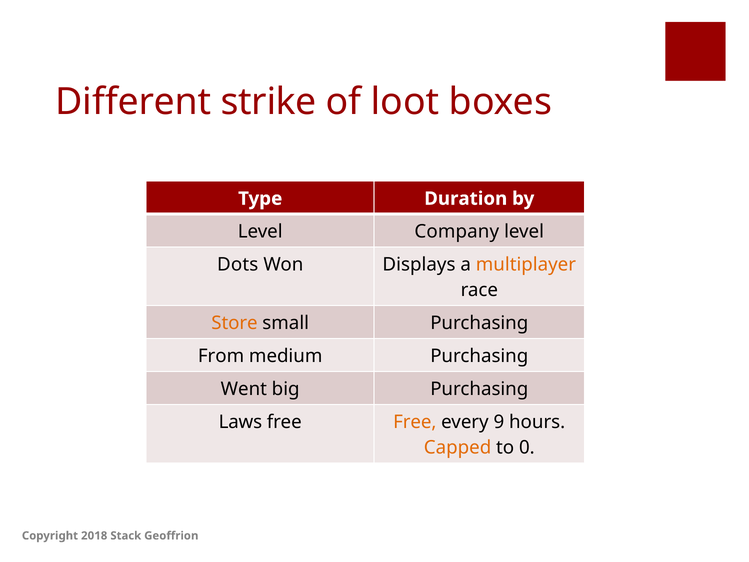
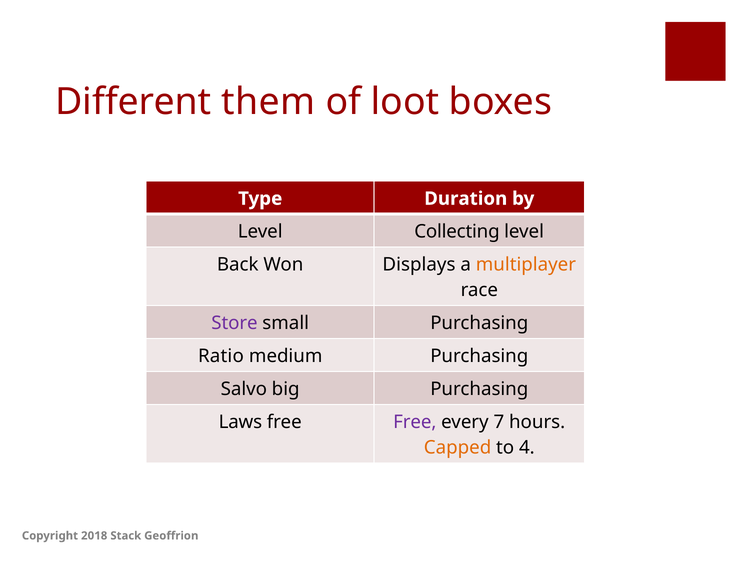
strike: strike -> them (268, 102)
Company: Company -> Collecting (457, 232)
Dots: Dots -> Back (238, 265)
Store colour: orange -> purple (234, 323)
From: From -> Ratio (221, 356)
Went: Went -> Salvo (244, 389)
Free colour: orange -> purple (415, 422)
9: 9 -> 7 (499, 422)
0: 0 -> 4 (527, 447)
